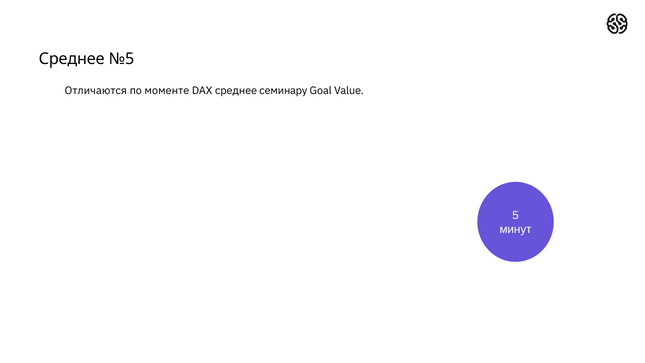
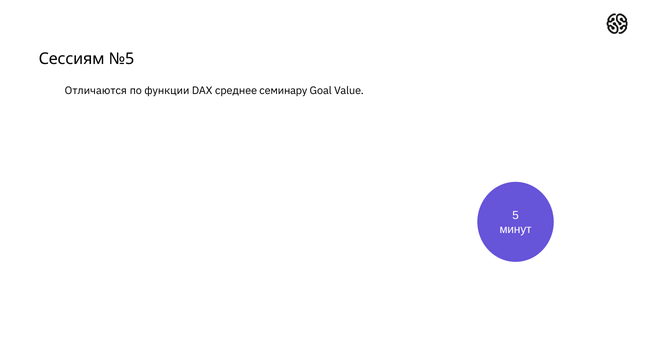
Среднее: Среднее -> Сессиям (72, 59)
моменте: моменте -> функции (167, 91)
